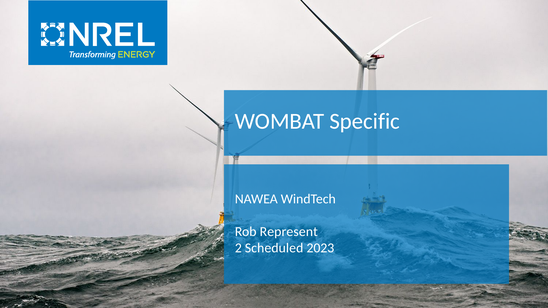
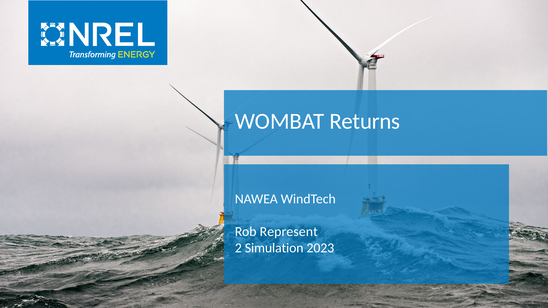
Specific: Specific -> Returns (365, 122)
Scheduled: Scheduled -> Simulation (274, 248)
